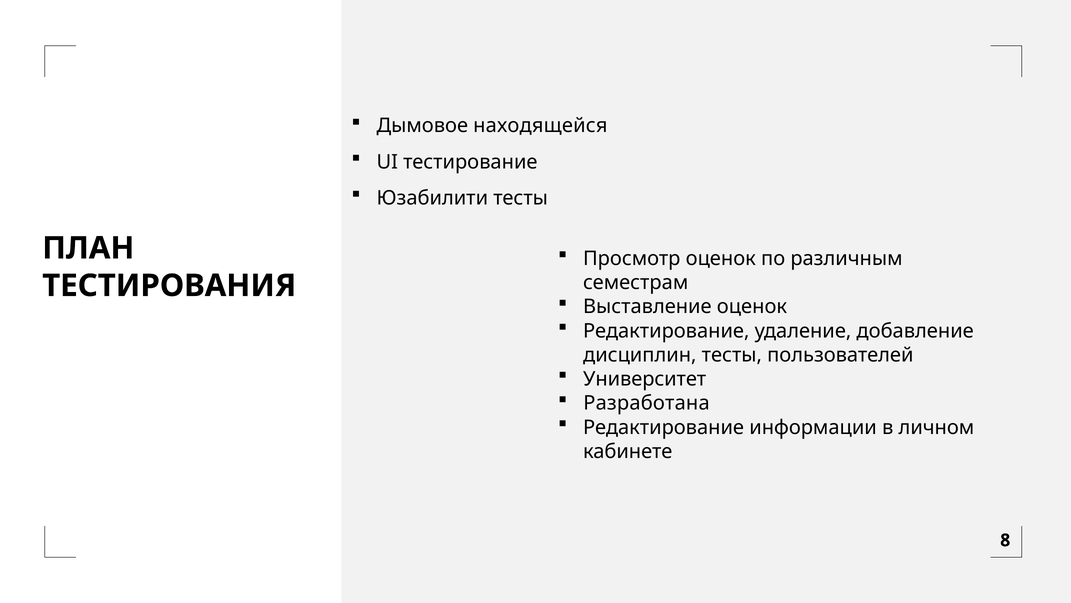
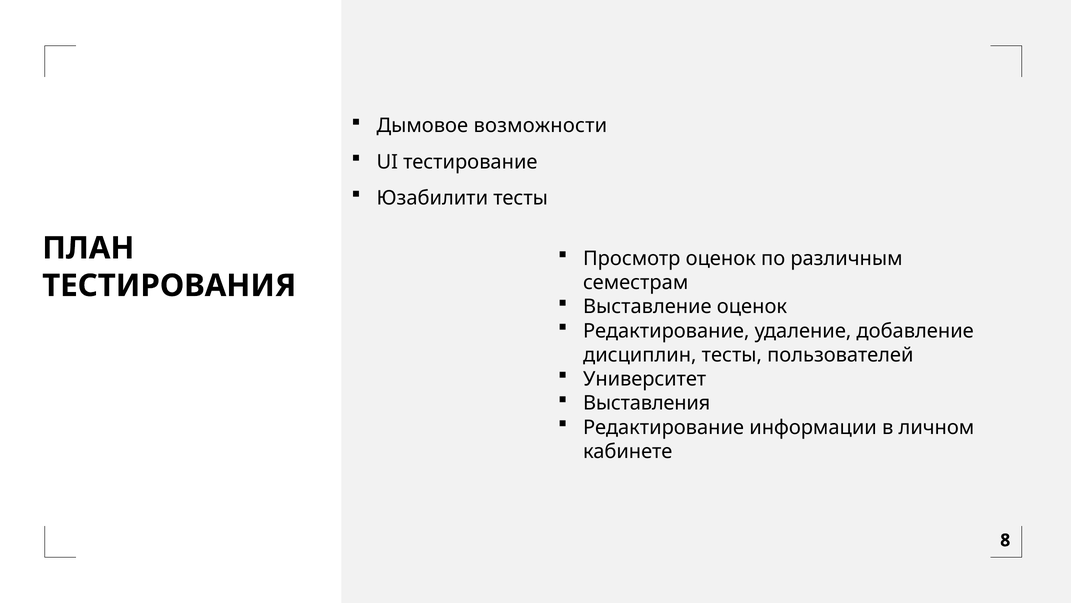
находящейся: находящейся -> возможности (540, 126)
Разработана: Разработана -> Выставления (647, 403)
